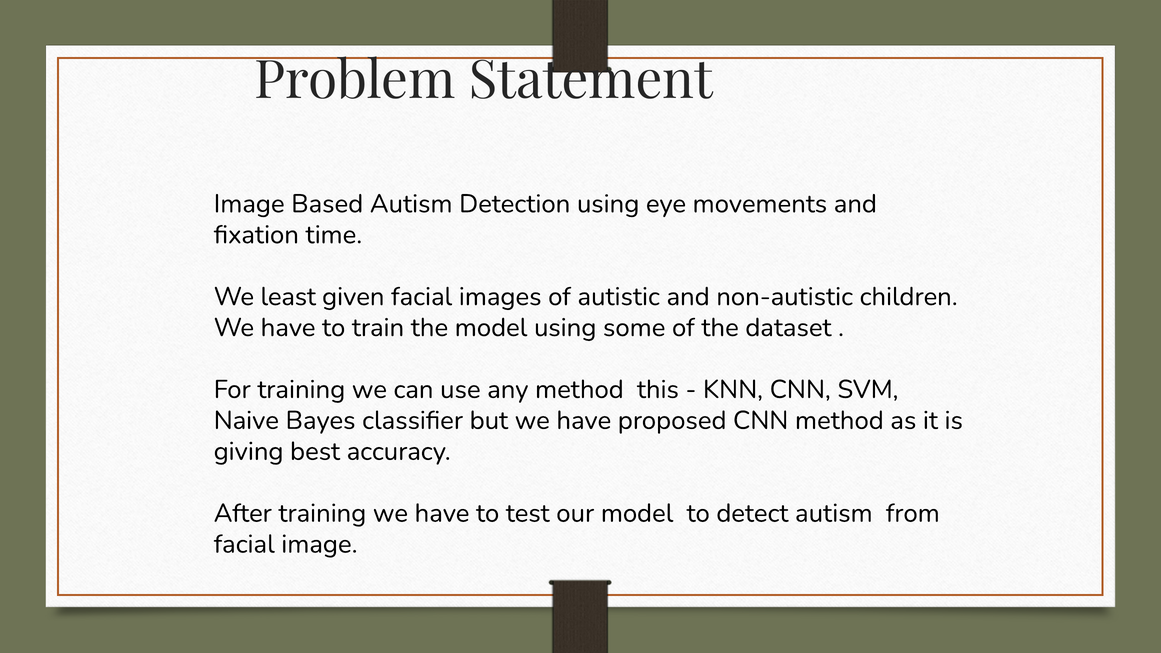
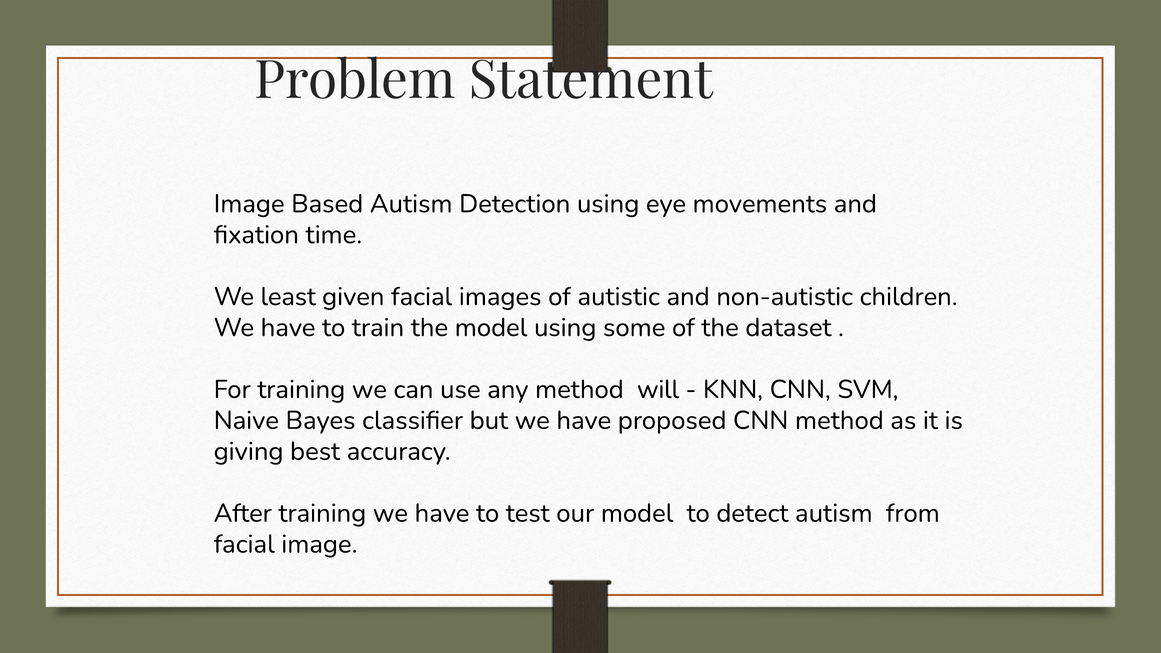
this: this -> will (658, 389)
